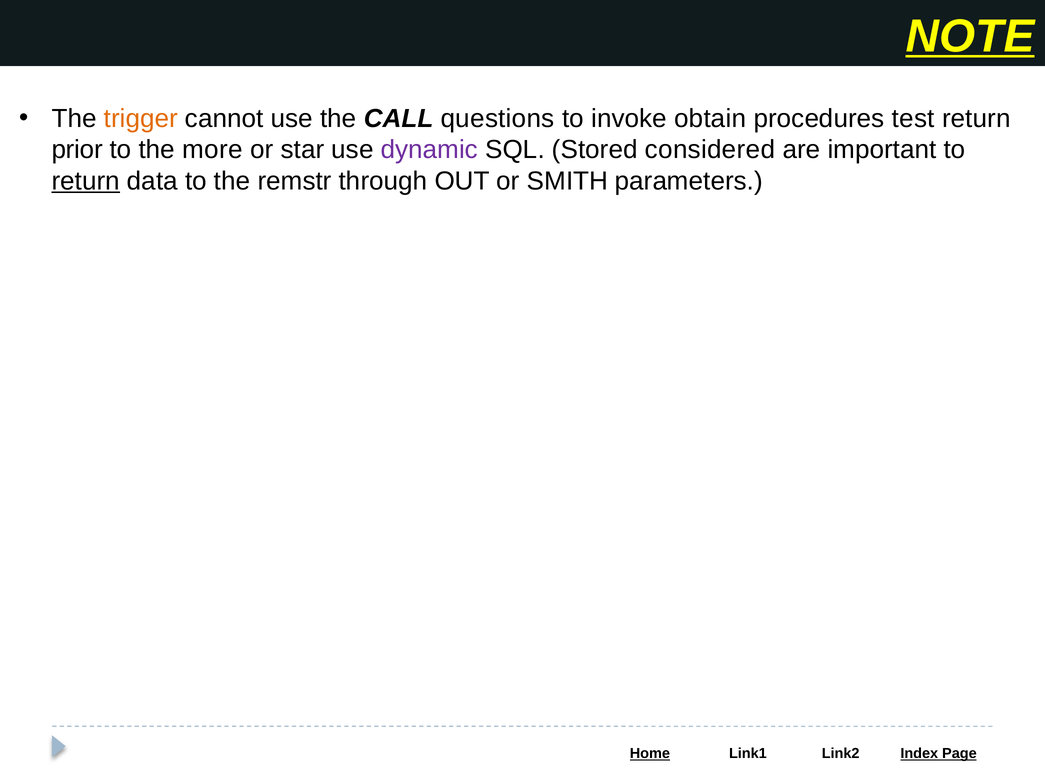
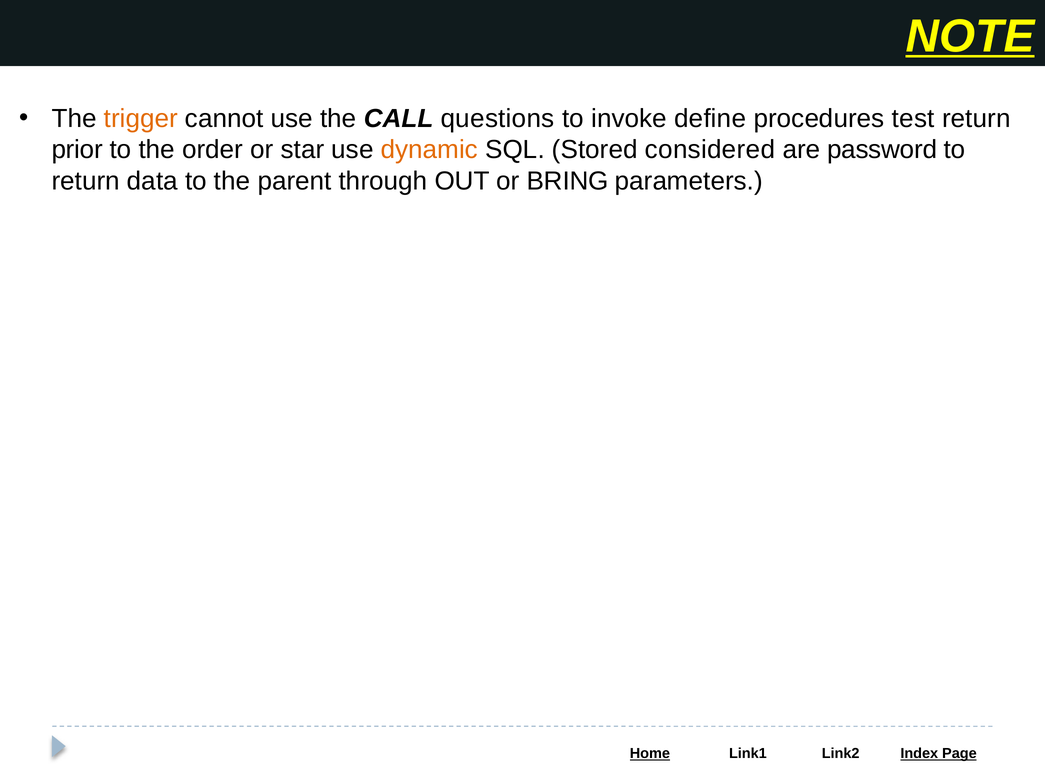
obtain: obtain -> define (710, 118)
more: more -> order (213, 150)
dynamic colour: purple -> orange (429, 150)
important: important -> password (882, 150)
return underline: present -> none (86, 181)
remstr: remstr -> parent (295, 181)
SMITH: SMITH -> BRING (568, 181)
